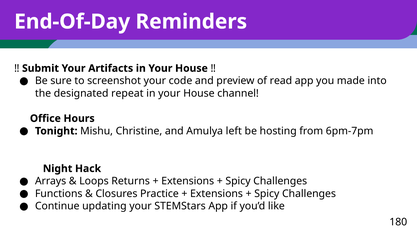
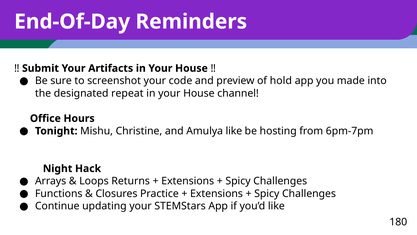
read: read -> hold (281, 81)
Amulya left: left -> like (234, 131)
